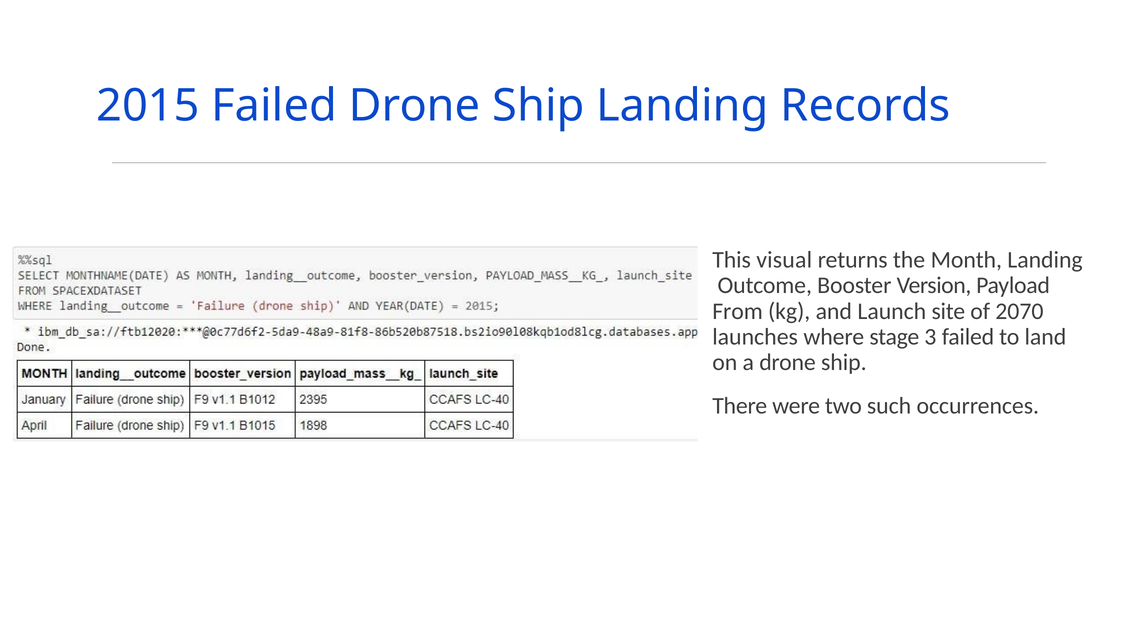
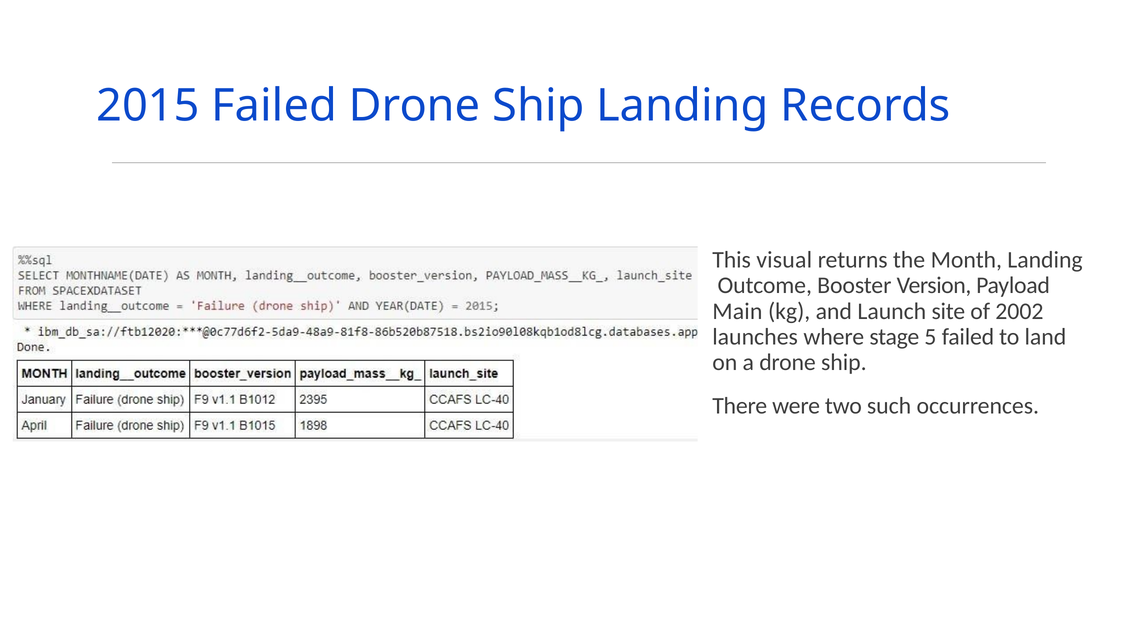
From: From -> Main (737, 311)
2070: 2070 -> 2002 (1019, 311)
3: 3 -> 5 (930, 337)
